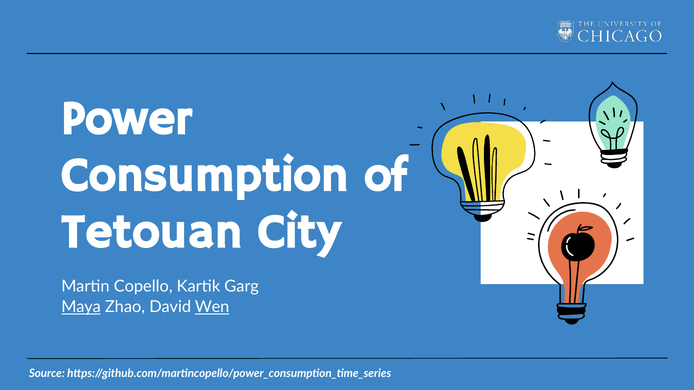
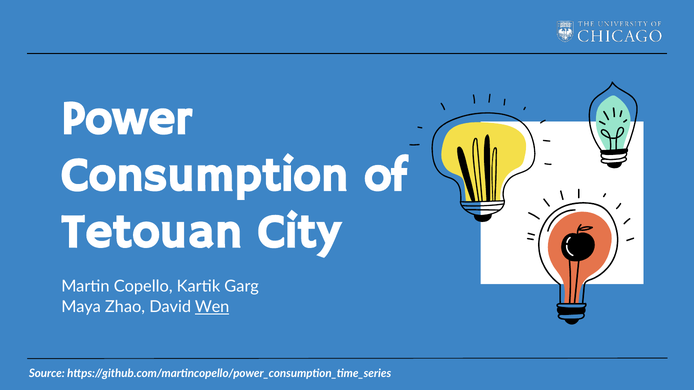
Maya underline: present -> none (81, 307)
